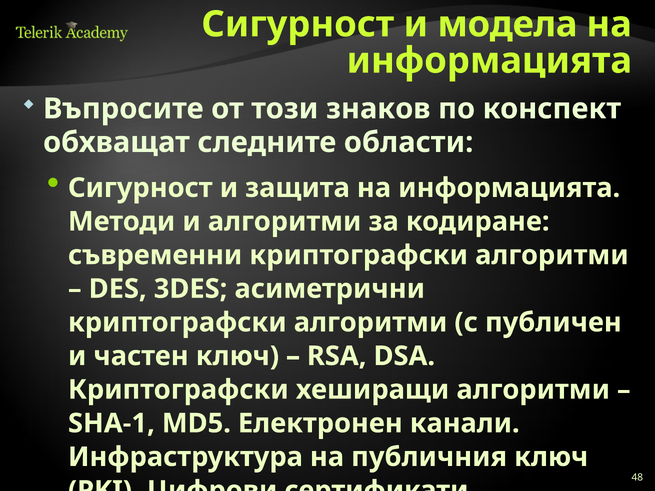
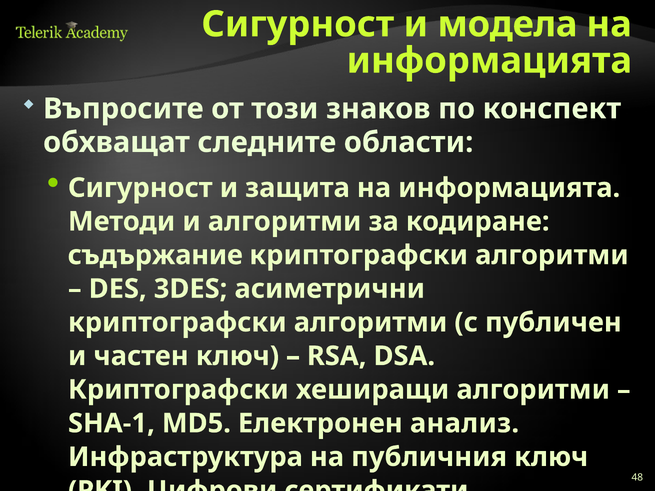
съвременни: съвременни -> съдържание (155, 255)
канали: канали -> анализ (465, 424)
